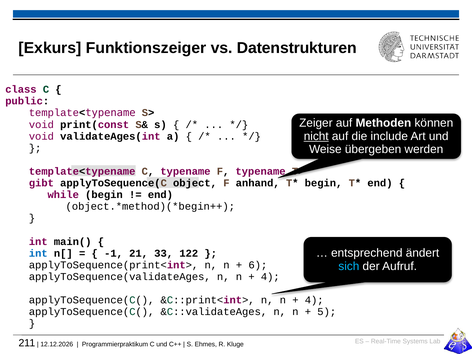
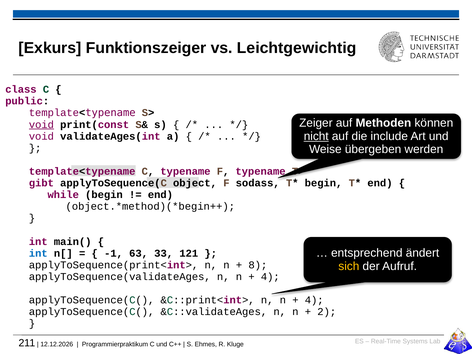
Datenstrukturen: Datenstrukturen -> Leichtgewichtig (297, 48)
void underline: none -> present (41, 125)
anhand: anhand -> sodass (258, 183)
21: 21 -> 63 (139, 253)
122: 122 -> 121 (189, 253)
sich colour: light blue -> yellow (349, 266)
6: 6 -> 8 (258, 265)
5: 5 -> 2 (327, 312)
